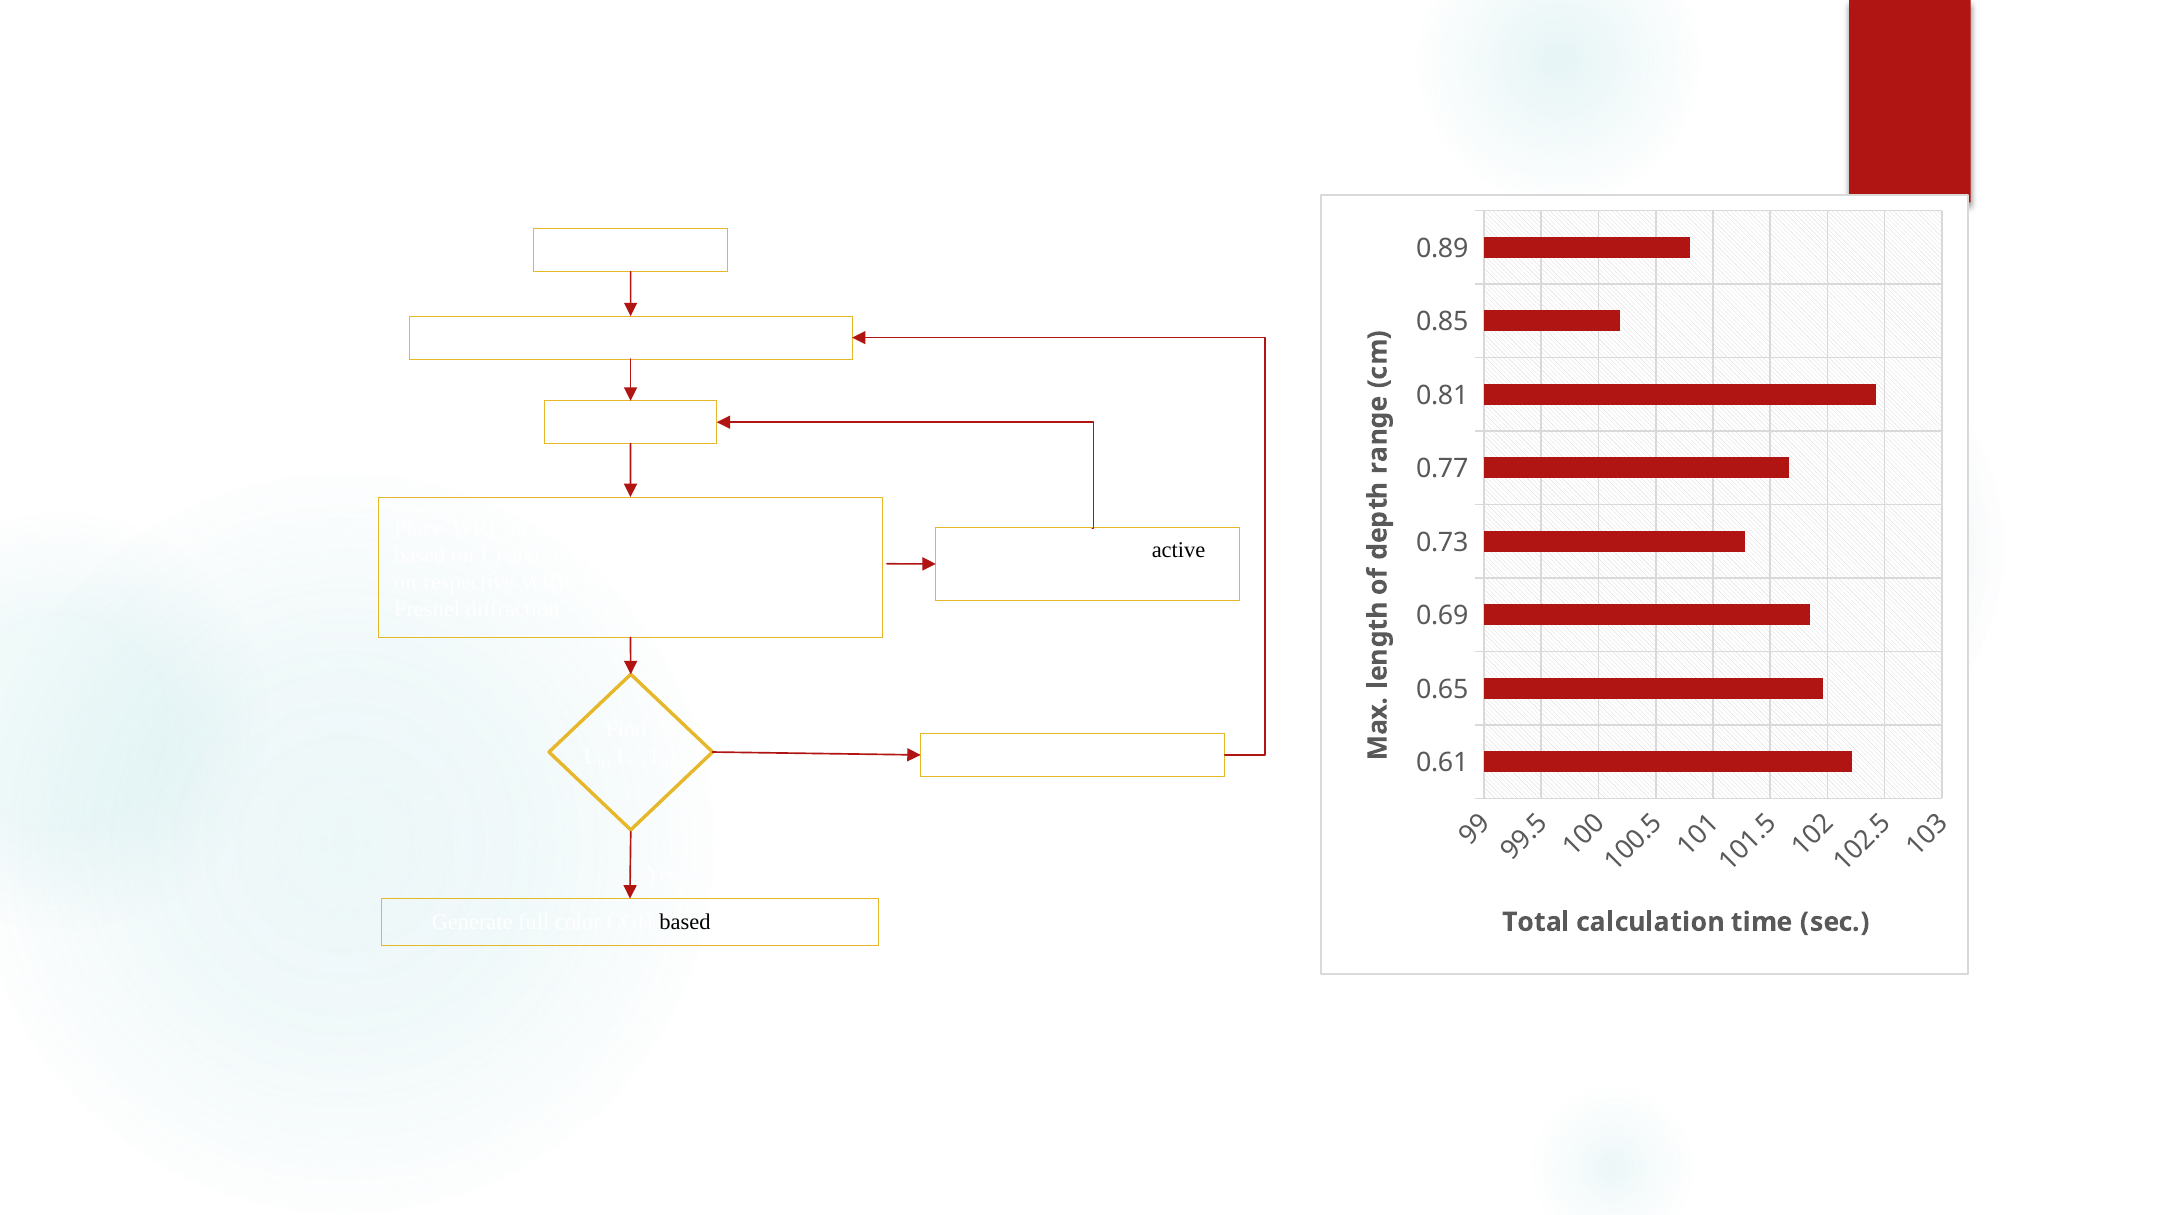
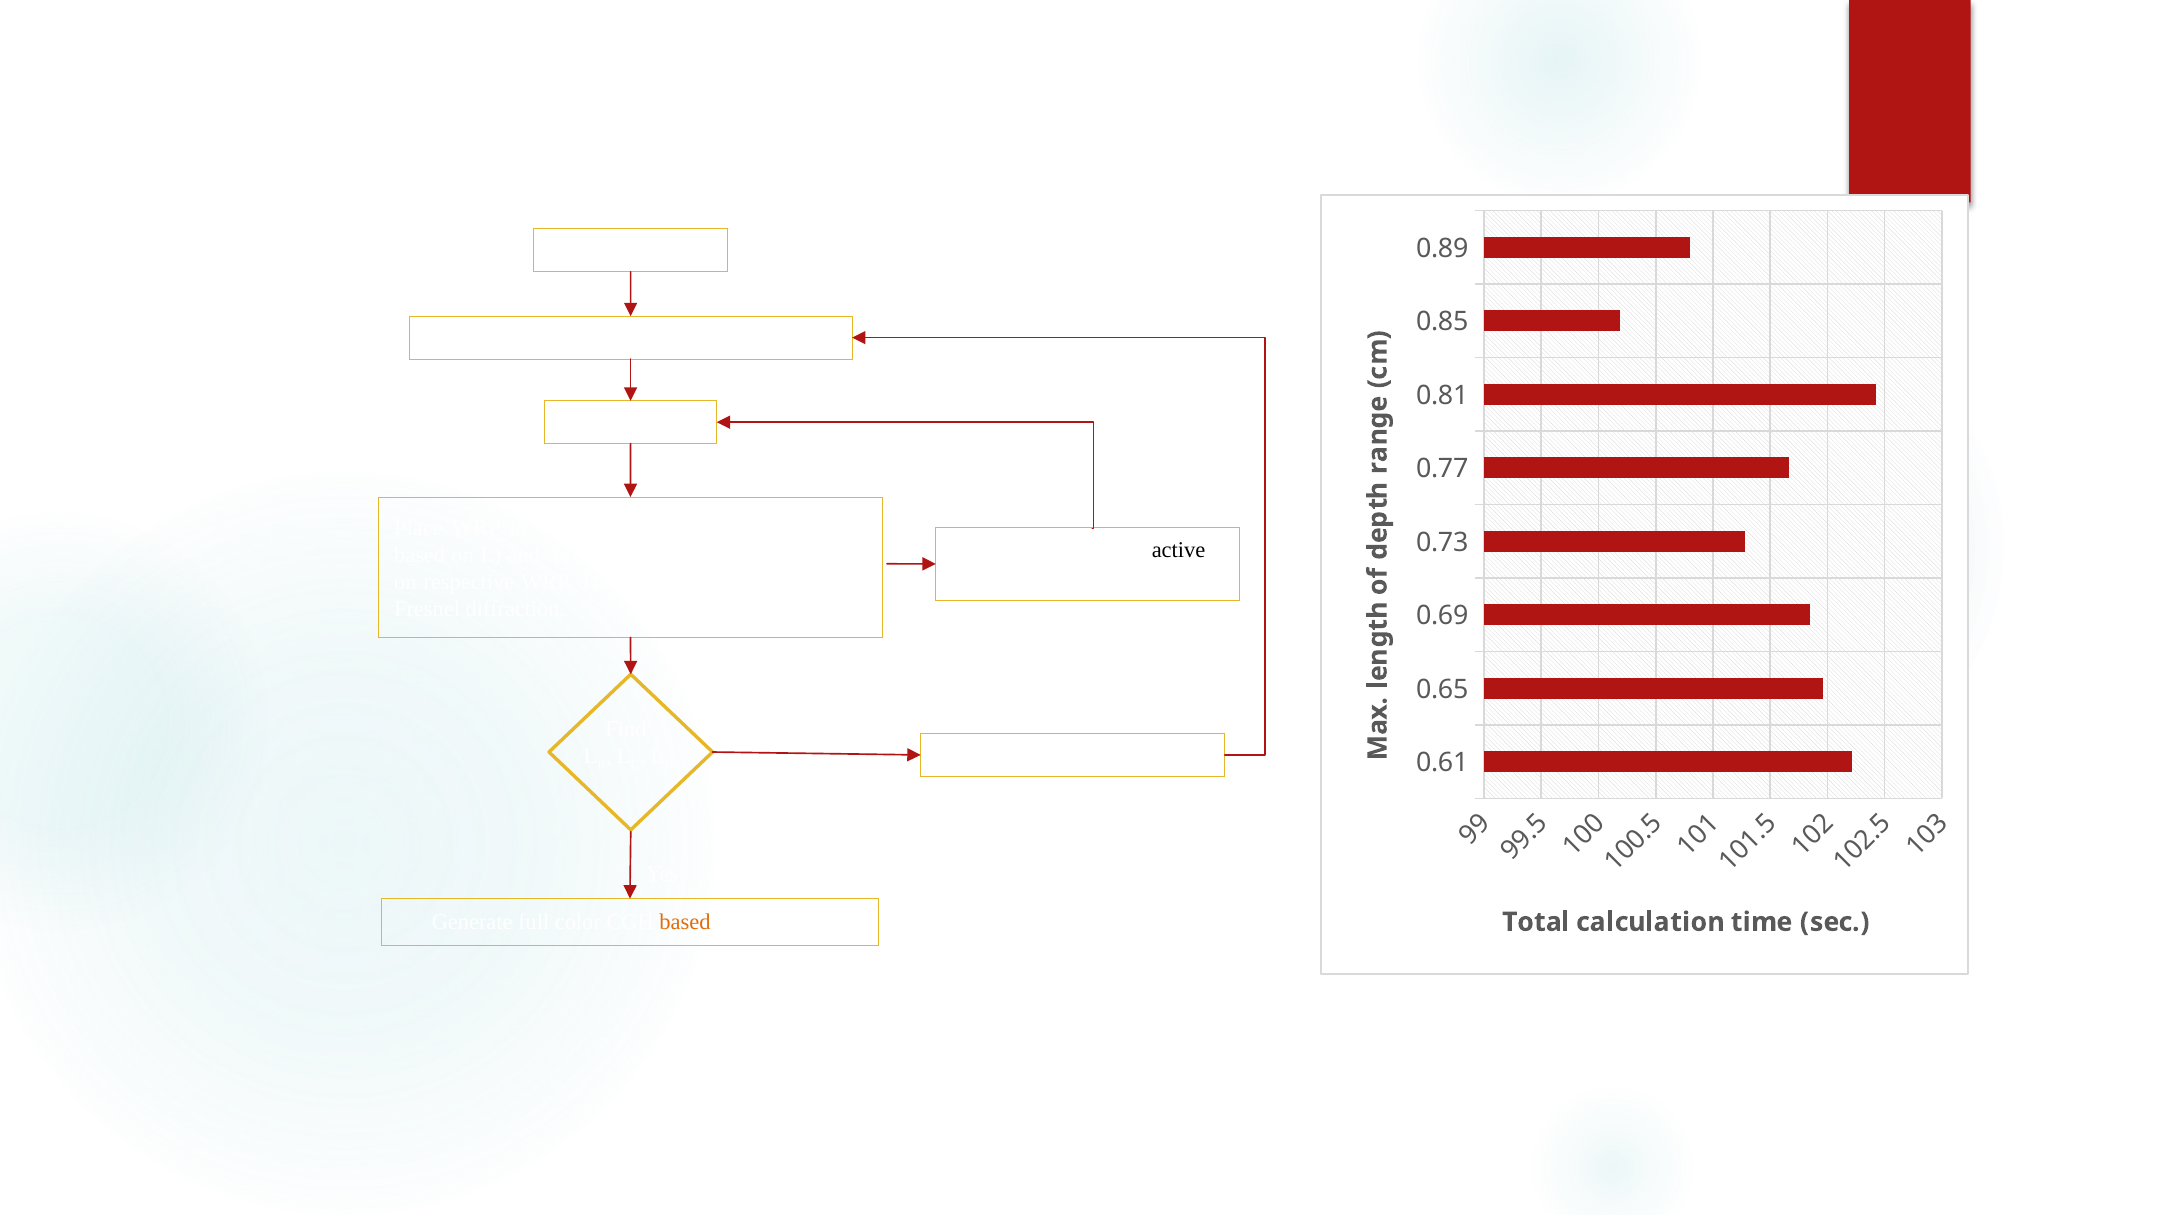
based colour: black -> orange (685, 922)
